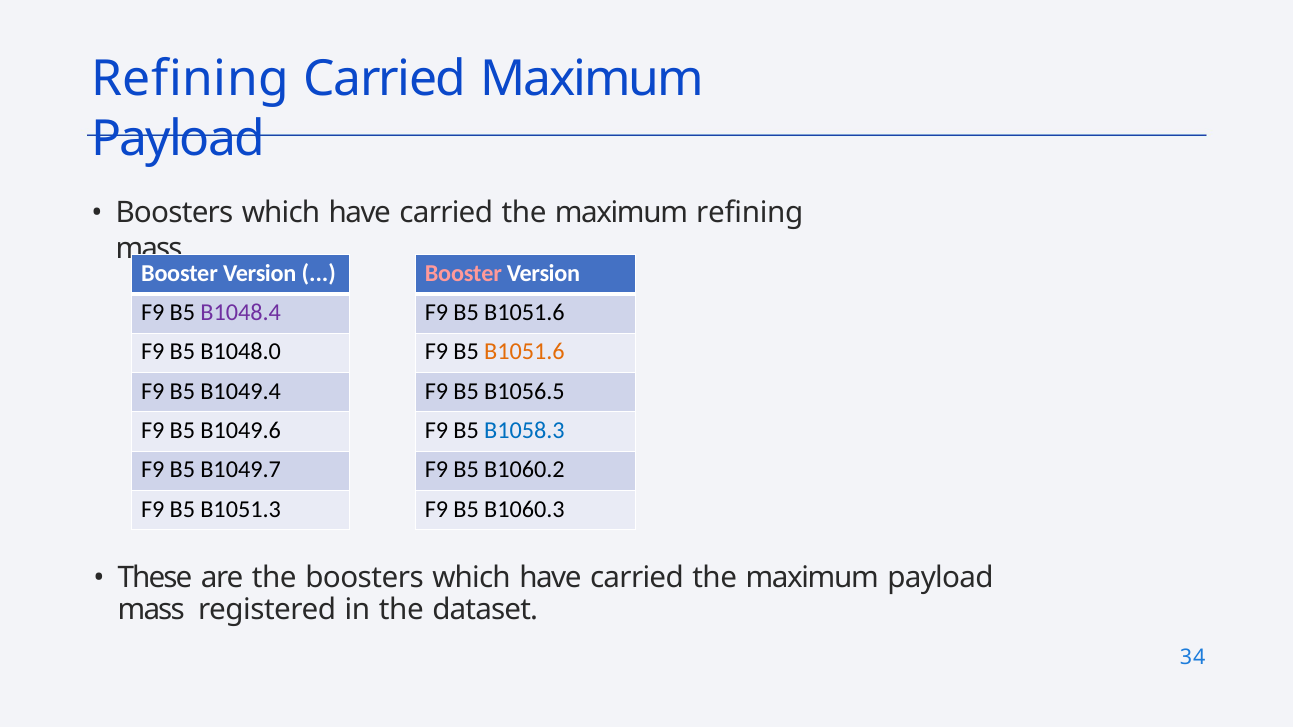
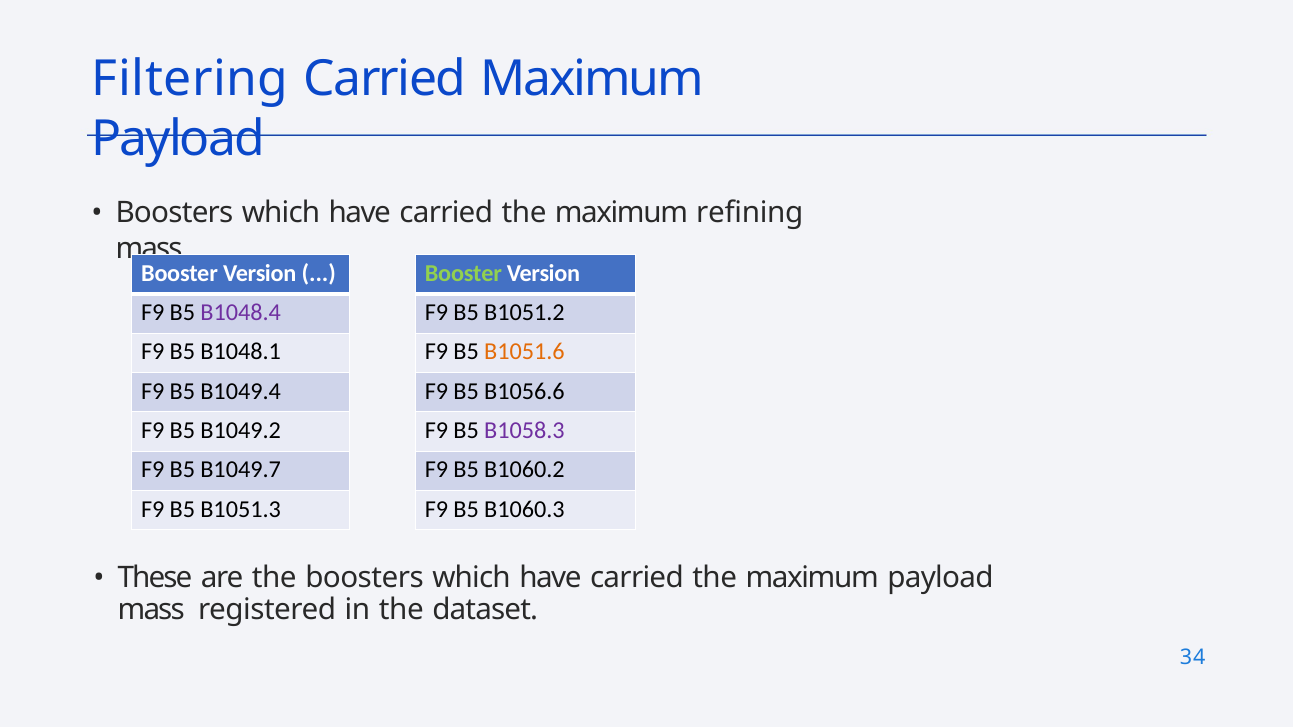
Refining: Refining -> Filtering (190, 79)
Booster colour: pink -> light green (463, 273)
B1051.6: B1051.6 -> B1051.2 (524, 313)
B1048.0: B1048.0 -> B1048.1 (241, 352)
B1056.5: B1056.5 -> B1056.6 (524, 391)
B1049.6: B1049.6 -> B1049.2 (241, 431)
B1058.3 colour: blue -> purple (524, 431)
